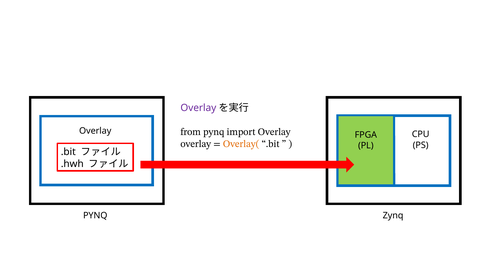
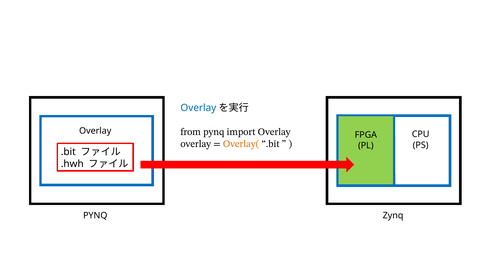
Overlay colour: purple -> blue (198, 108)
